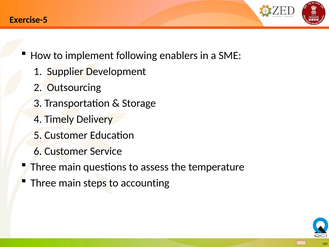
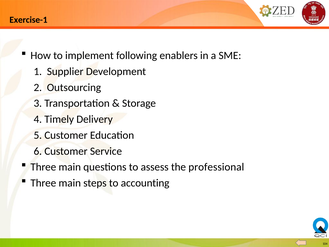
Exercise-5: Exercise-5 -> Exercise-1 (28, 20)
temperature: temperature -> professional (216, 167)
